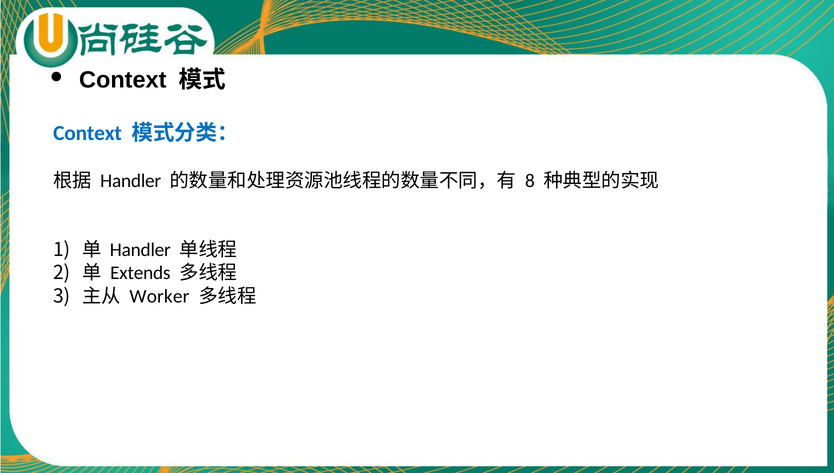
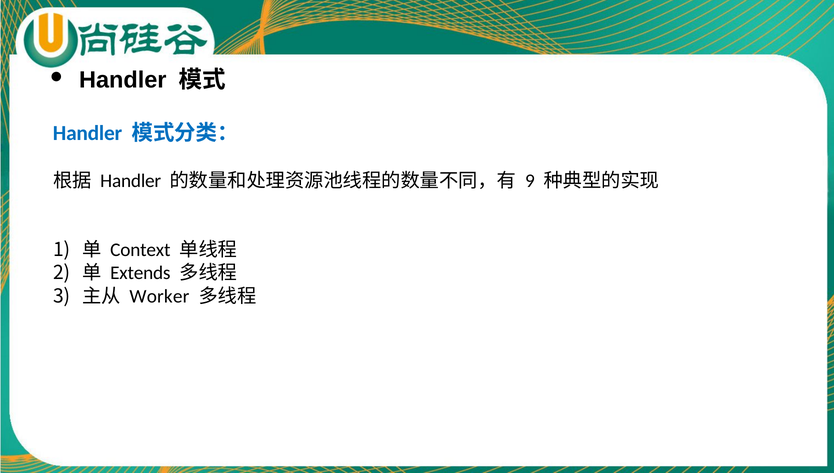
Context: Context -> Handler (123, 80)
Context: Context -> Handler (88, 133)
8: 8 -> 9 (530, 181)
Handler: Handler -> Context (140, 250)
